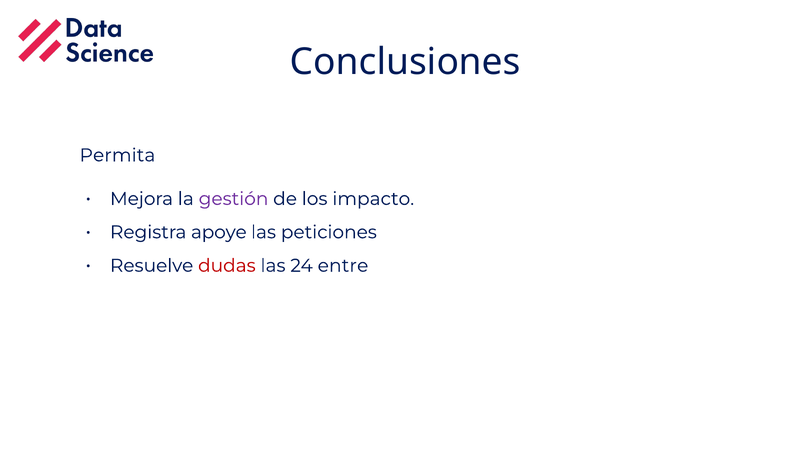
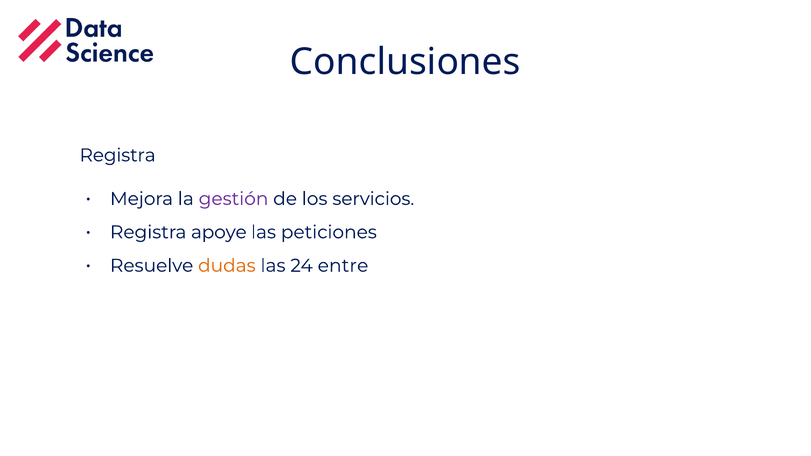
Permita: Permita -> Registra (118, 155)
impacto: impacto -> servicios (373, 199)
dudas colour: red -> orange (227, 266)
